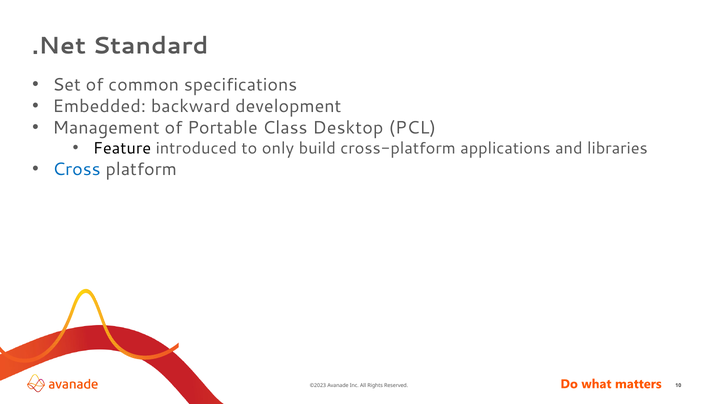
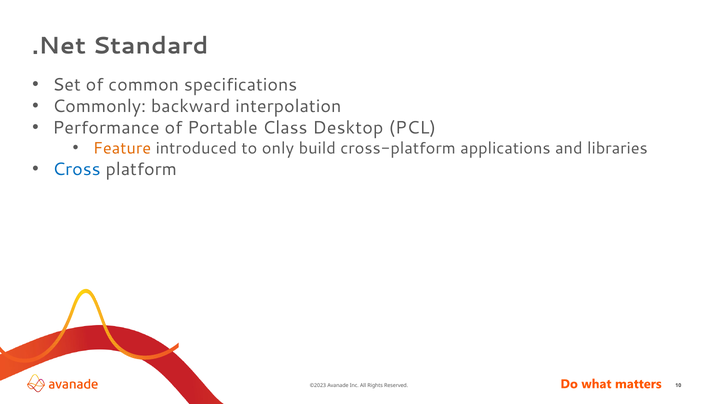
Embedded: Embedded -> Commonly (99, 106)
development: development -> interpolation (288, 106)
Management: Management -> Performance (106, 128)
Feature colour: black -> orange (122, 148)
